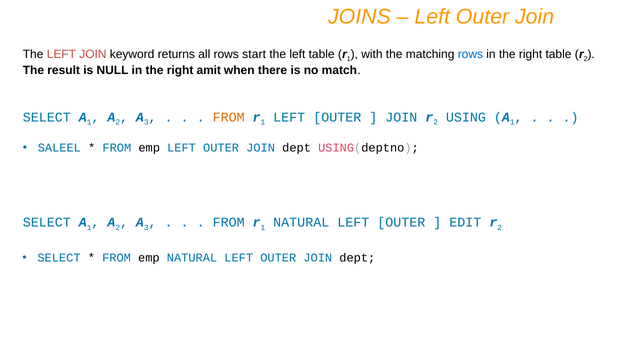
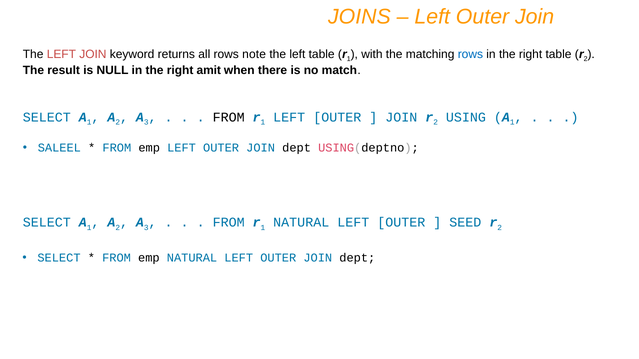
start: start -> note (254, 54)
FROM colour: orange -> black (229, 117)
EDIT: EDIT -> SEED (465, 223)
